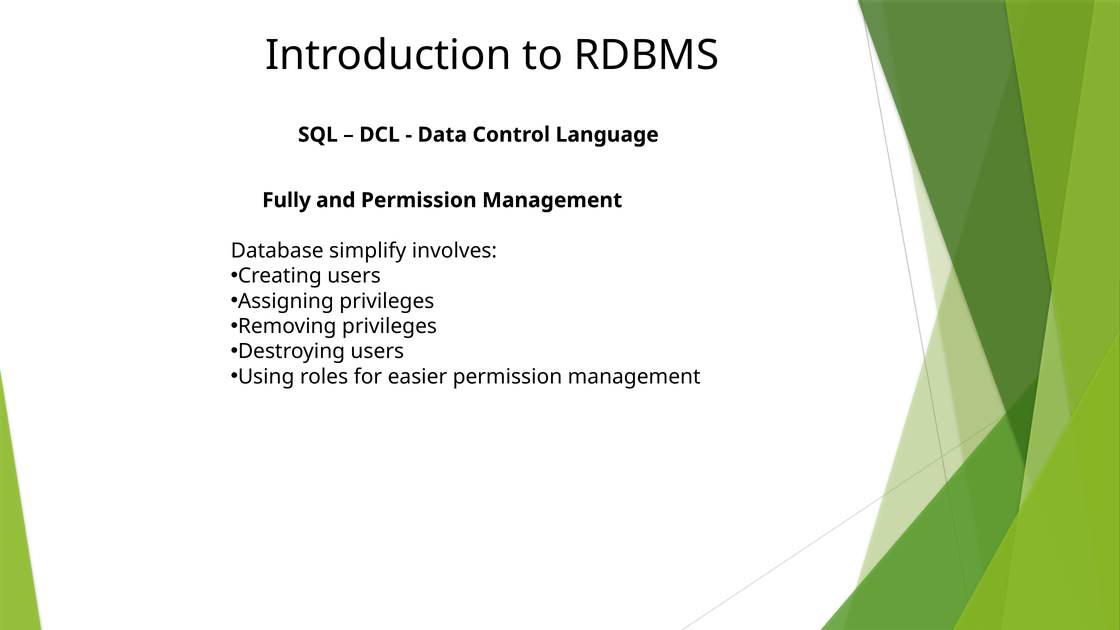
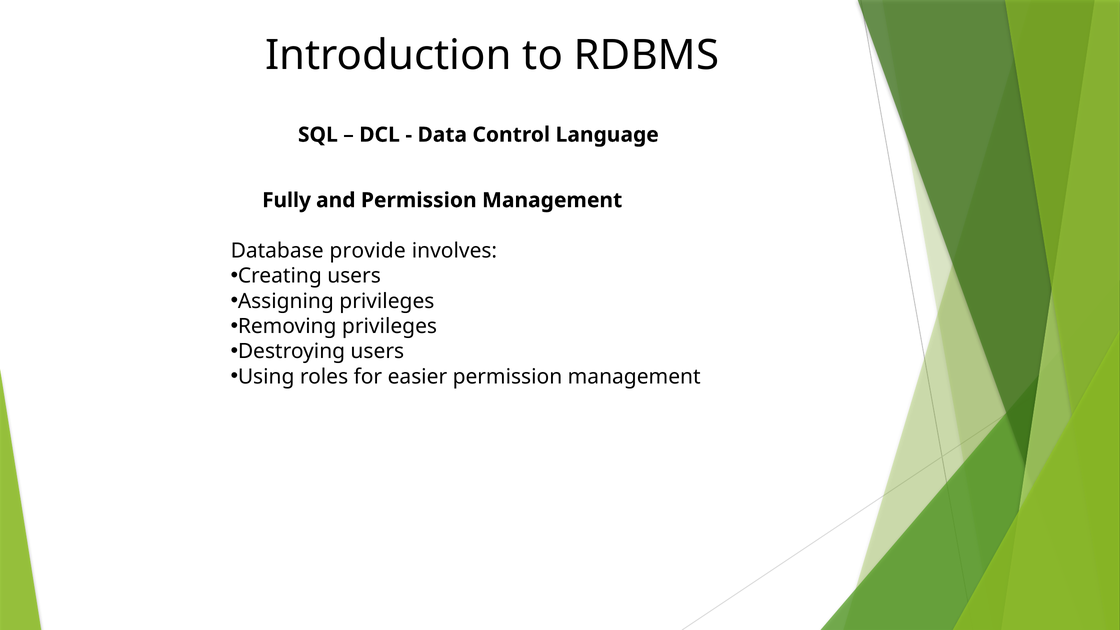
simplify: simplify -> provide (368, 251)
